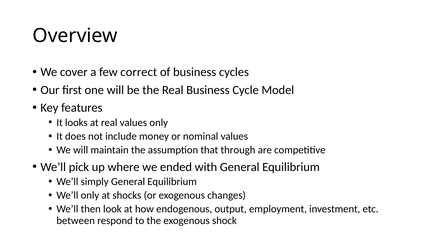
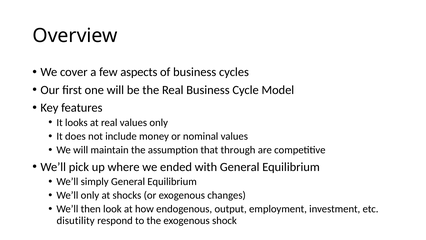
correct: correct -> aspects (139, 72)
between: between -> disutility (76, 220)
